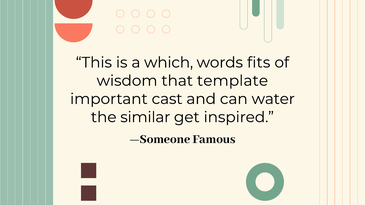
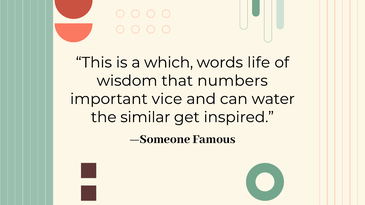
fits: fits -> life (259, 63)
template: template -> numbers (233, 81)
cast: cast -> vice (167, 99)
